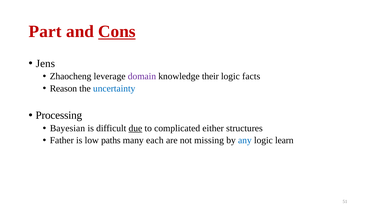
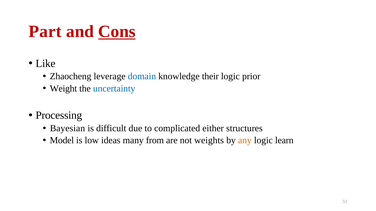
Jens: Jens -> Like (45, 64)
domain colour: purple -> blue (142, 77)
facts: facts -> prior (251, 77)
Reason: Reason -> Weight (63, 89)
due underline: present -> none (135, 129)
Father: Father -> Model (62, 141)
paths: paths -> ideas (111, 141)
each: each -> from (155, 141)
missing: missing -> weights (209, 141)
any colour: blue -> orange (245, 141)
